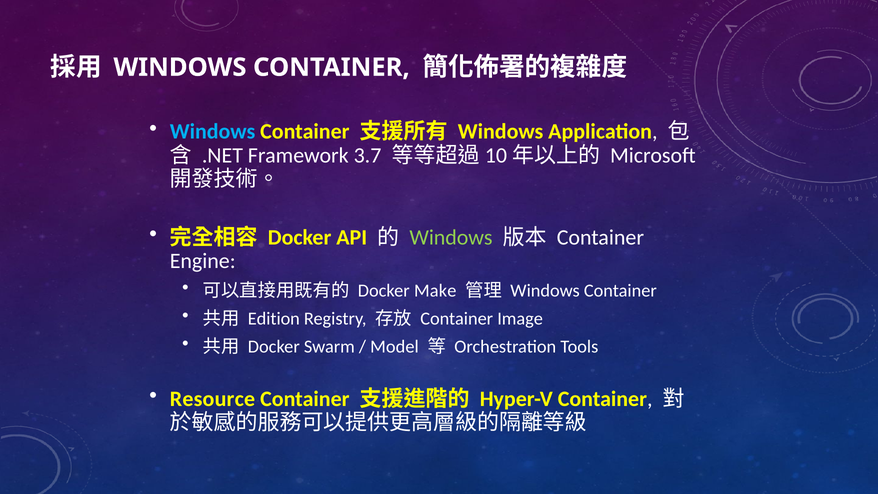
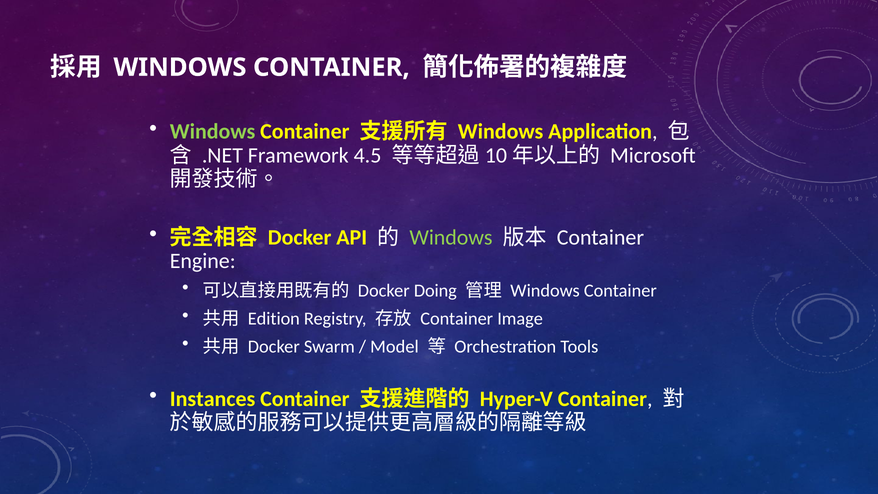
Windows colour: light blue -> light green (213, 132)
3.7: 3.7 -> 4.5 (368, 155)
Make: Make -> Doing (435, 291)
Resource: Resource -> Instances (213, 399)
